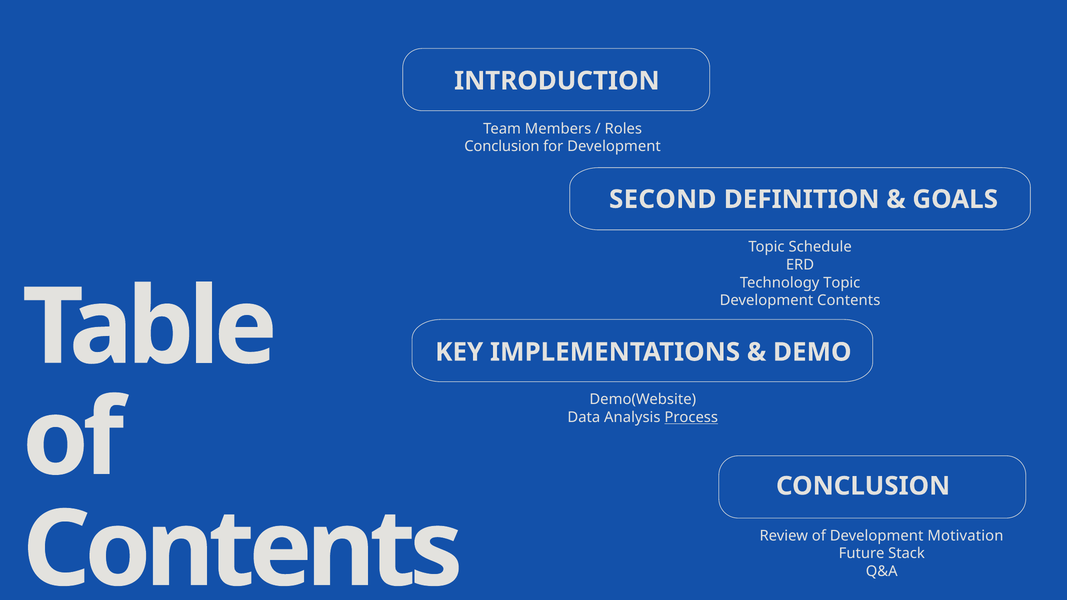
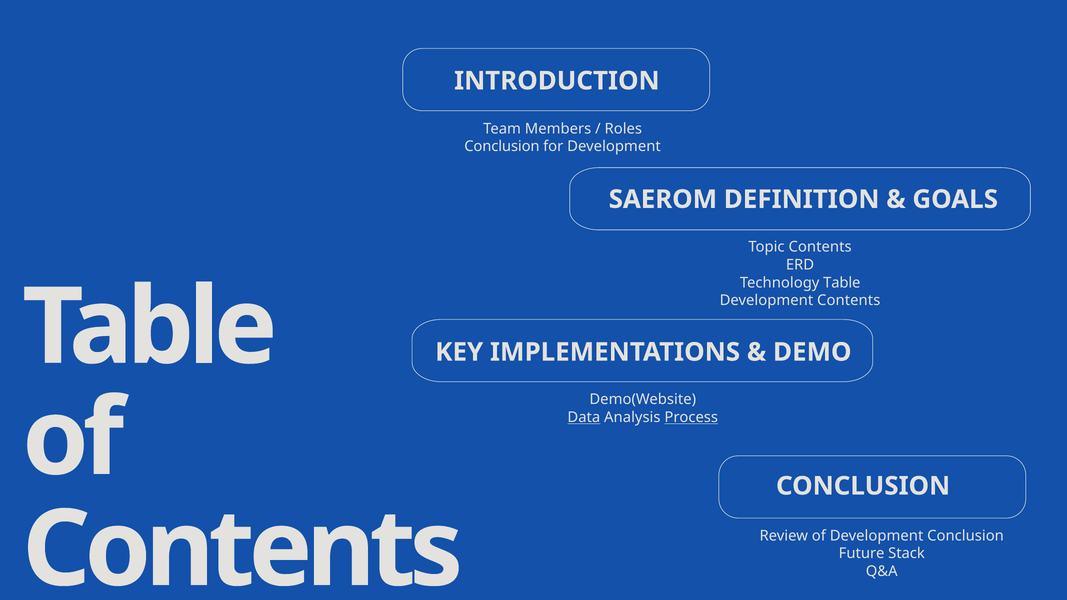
SECOND: SECOND -> SAEROM (663, 199)
Topic Schedule: Schedule -> Contents (820, 247)
Technology Topic: Topic -> Table (842, 283)
Data underline: none -> present (584, 417)
Development Motivation: Motivation -> Conclusion (966, 536)
